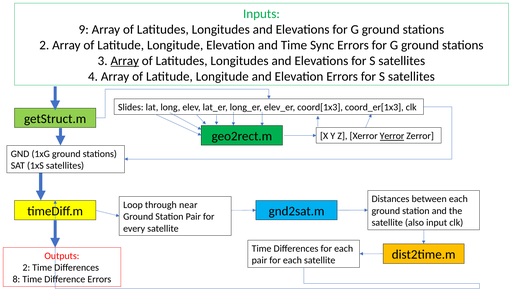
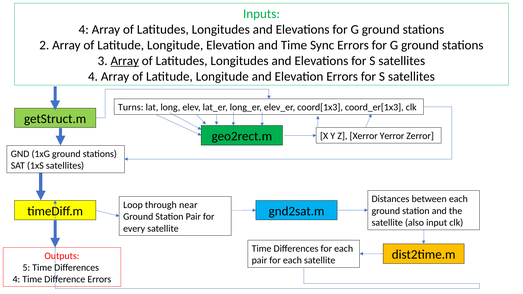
9: 9 -> 4 (84, 29)
Slides: Slides -> Turns (131, 107)
Yerror underline: present -> none (392, 136)
2: 2 -> 5 (26, 268)
8: 8 -> 4 (16, 280)
